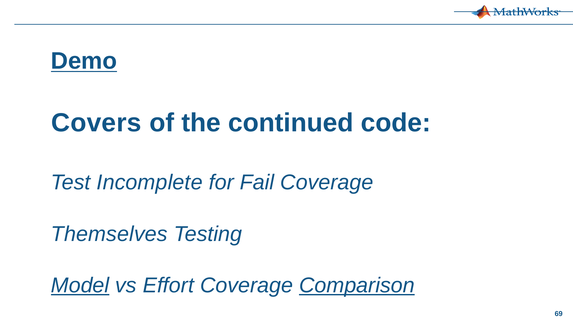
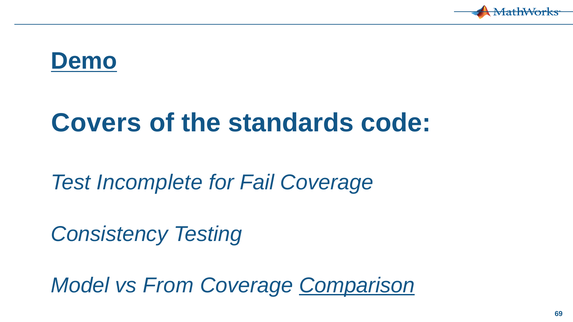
continued: continued -> standards (291, 123)
Themselves: Themselves -> Consistency (109, 234)
Model underline: present -> none (80, 286)
Effort: Effort -> From (168, 286)
